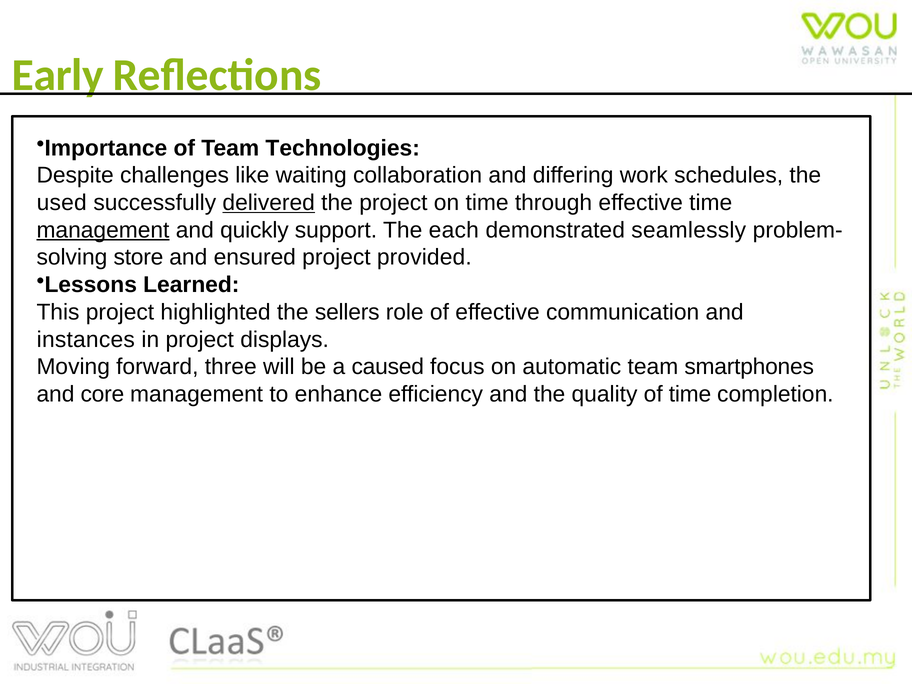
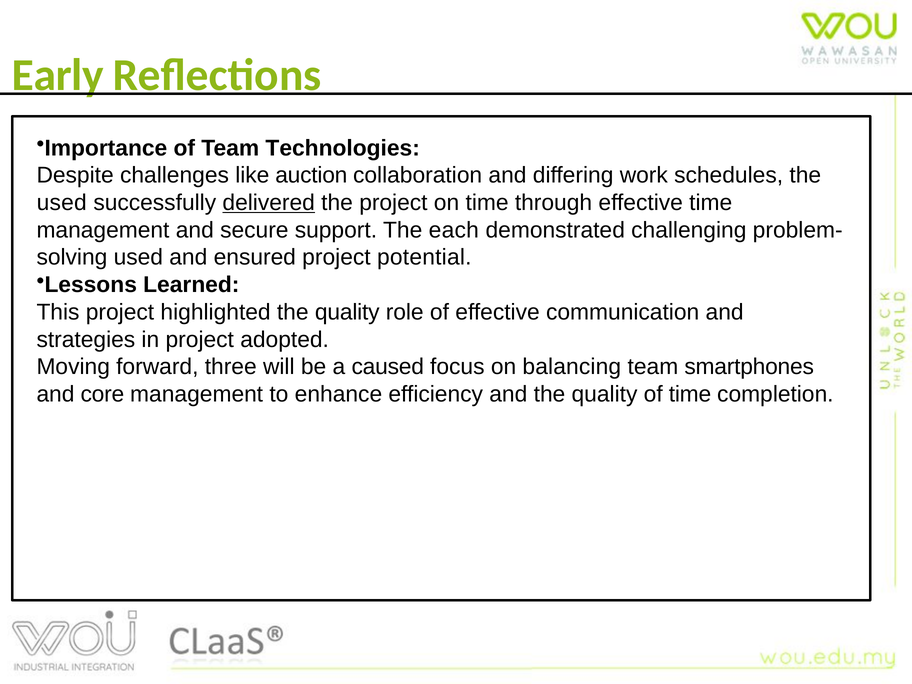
waiting: waiting -> auction (311, 175)
management underline: present -> none (103, 230)
quickly: quickly -> secure (254, 230)
seamlessly: seamlessly -> challenging (689, 230)
store: store -> used (138, 257)
provided: provided -> potential (424, 257)
highlighted the sellers: sellers -> quality (347, 312)
instances: instances -> strategies (86, 340)
displays: displays -> adopted (285, 340)
automatic: automatic -> balancing (572, 367)
